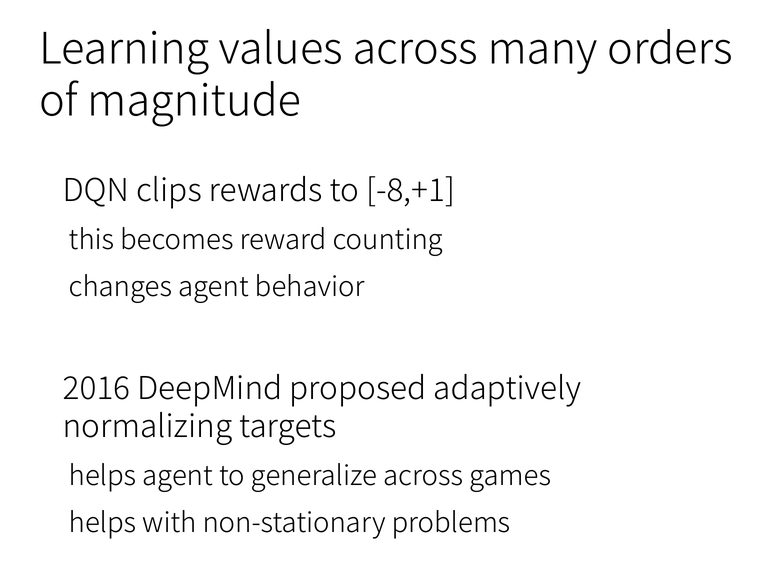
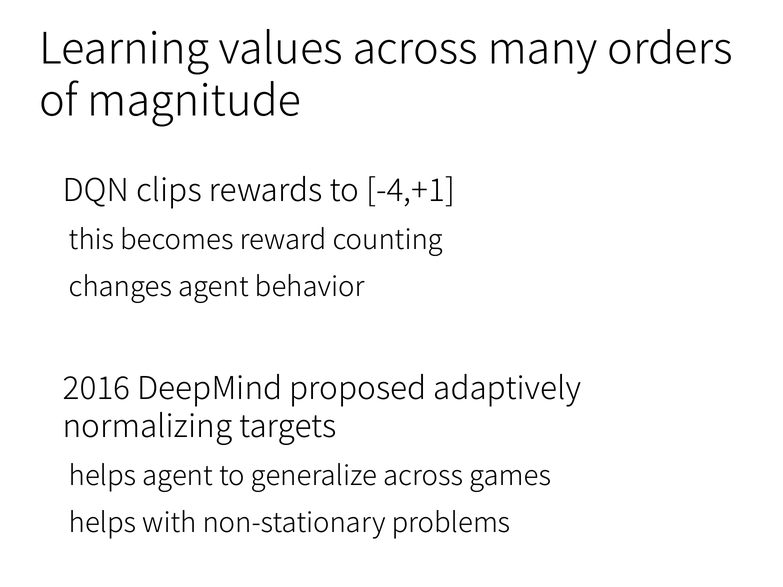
-8,+1: -8,+1 -> -4,+1 (411, 191)
